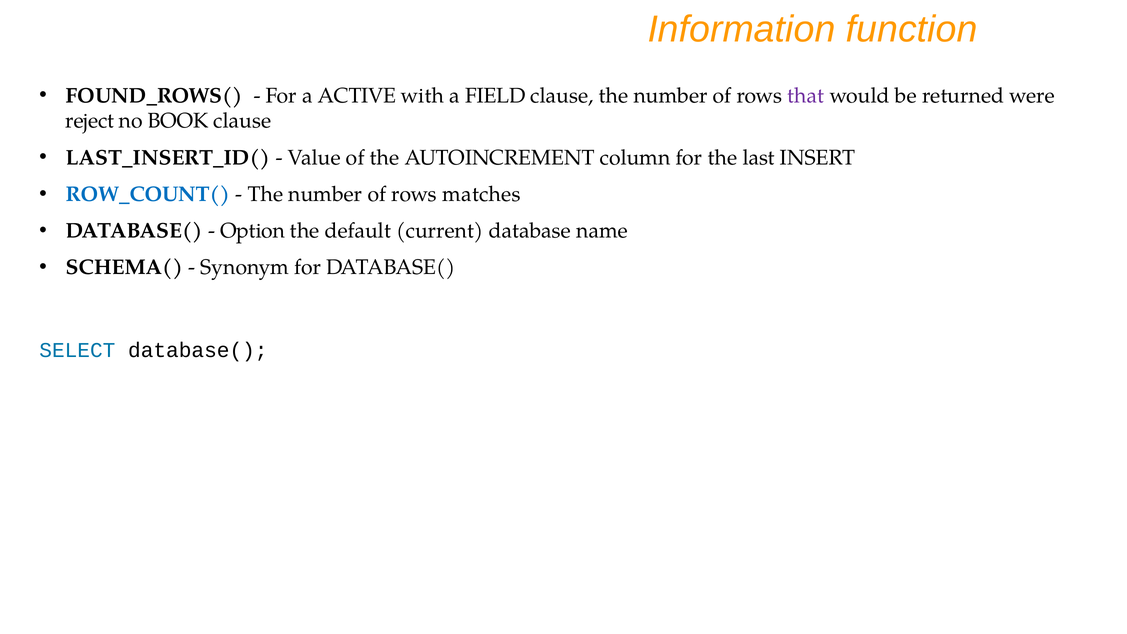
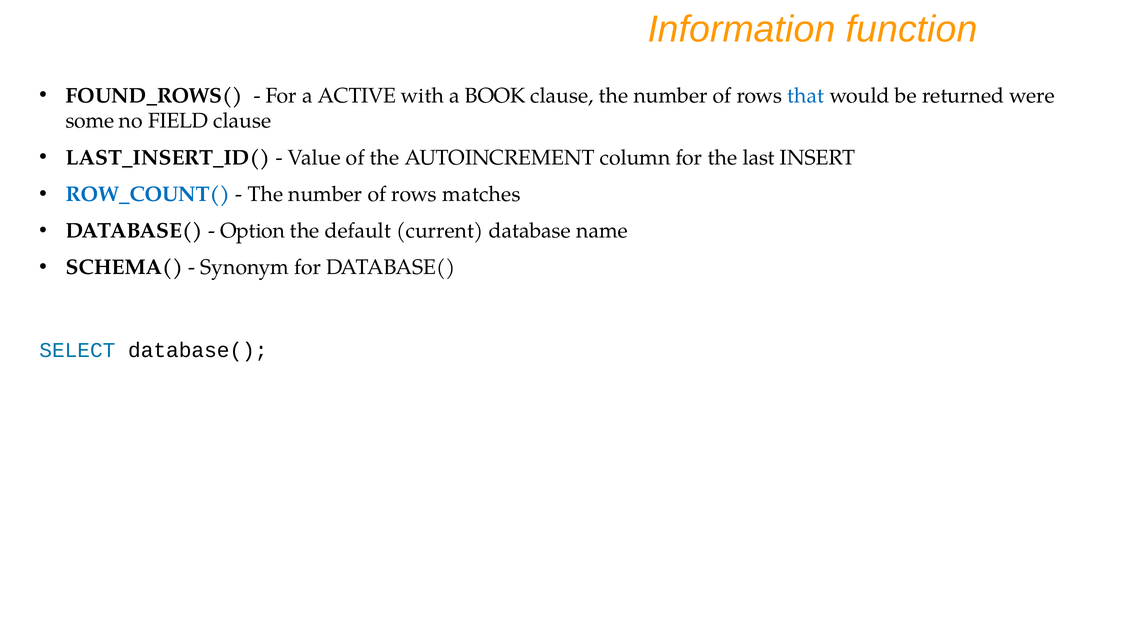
FIELD: FIELD -> BOOK (495, 96)
that colour: purple -> blue (806, 96)
reject: reject -> some (90, 121)
BOOK: BOOK -> FIELD (178, 121)
